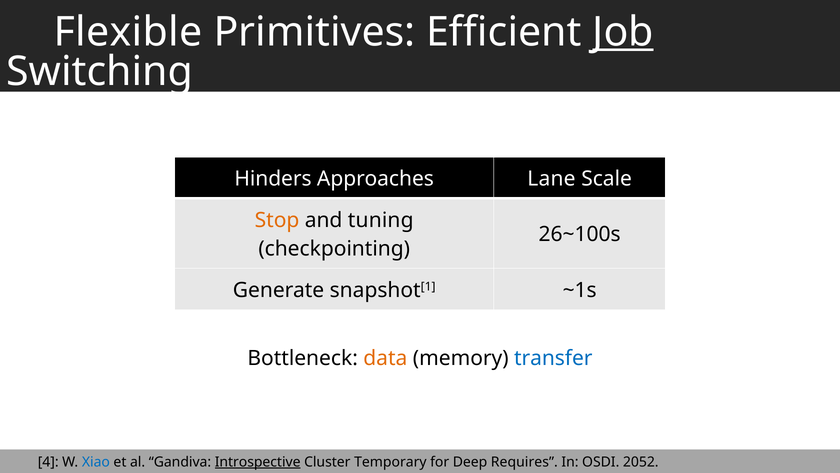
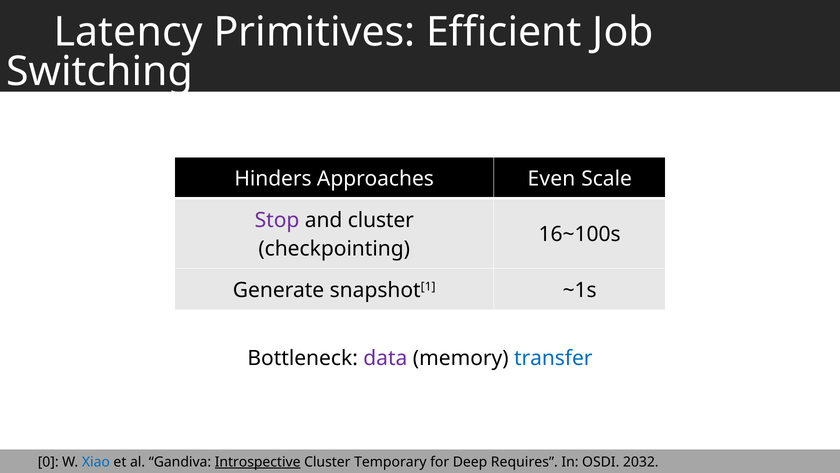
Flexible: Flexible -> Latency (128, 32)
Job underline: present -> none (623, 32)
Lane: Lane -> Even (551, 179)
Stop colour: orange -> purple (277, 220)
and tuning: tuning -> cluster (381, 220)
26~100s: 26~100s -> 16~100s (580, 234)
data colour: orange -> purple (385, 358)
4: 4 -> 0 (48, 462)
2052: 2052 -> 2032 (641, 462)
